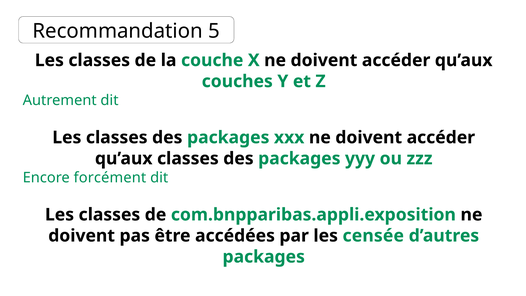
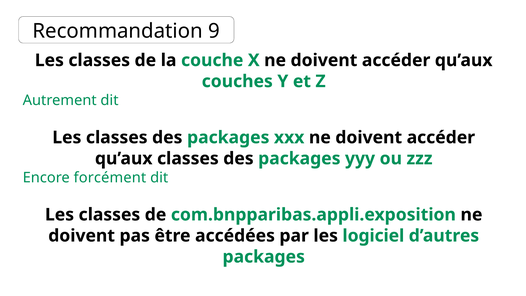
5: 5 -> 9 (214, 31)
censée: censée -> logiciel (373, 236)
